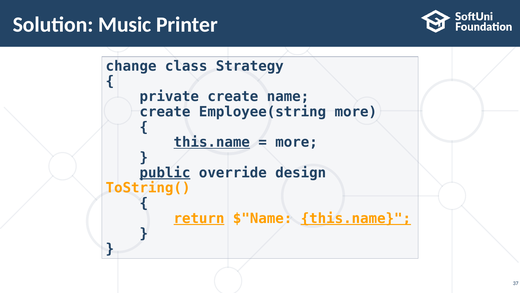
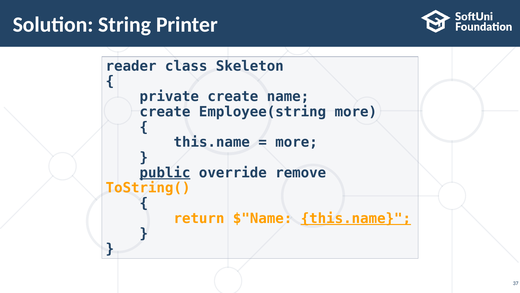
Music: Music -> String (125, 25)
change: change -> reader (131, 66)
Strategy: Strategy -> Skeleton (250, 66)
this.name underline: present -> none (212, 142)
design: design -> remove (301, 172)
return underline: present -> none (199, 218)
